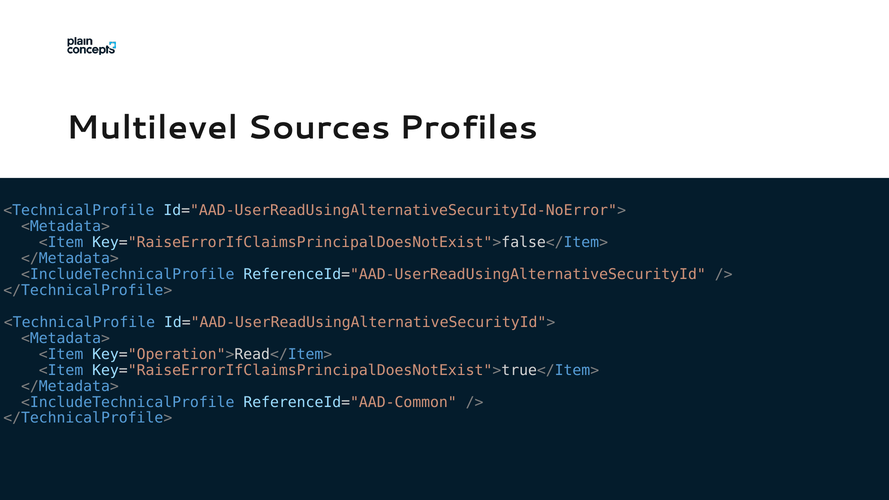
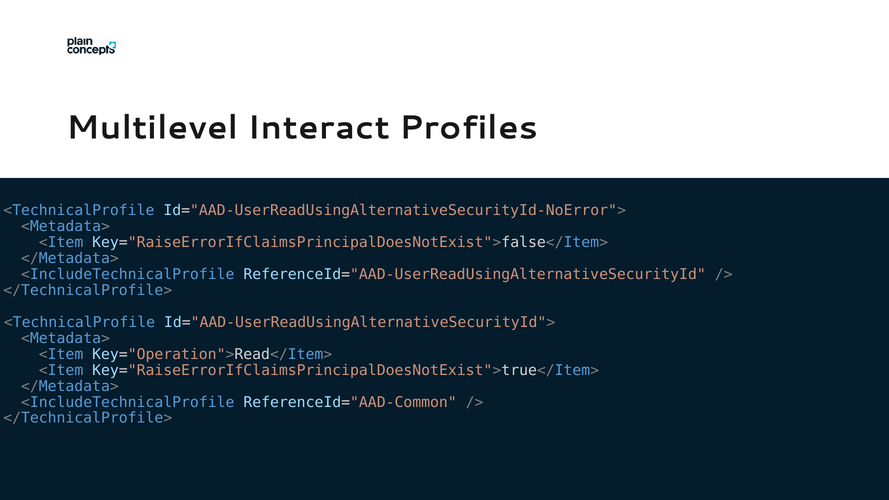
Sources: Sources -> Interact (319, 128)
